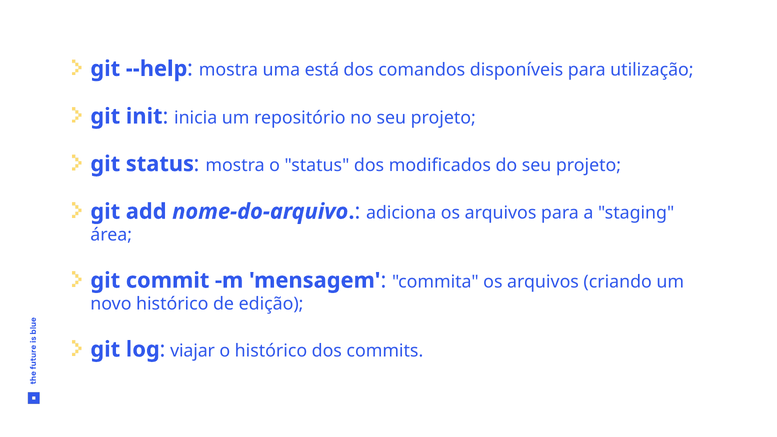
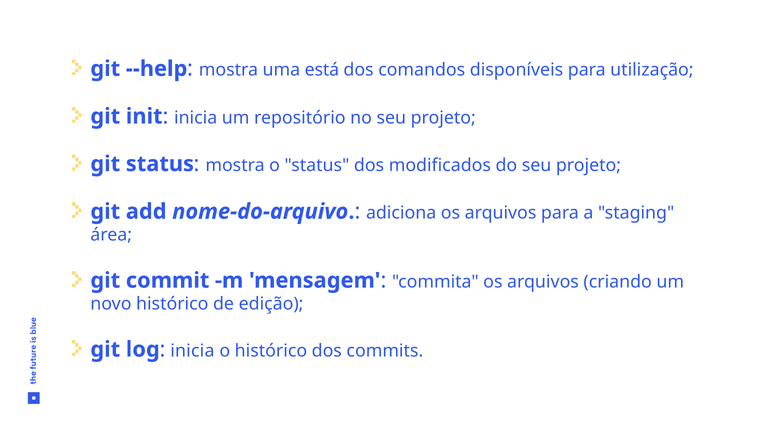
viajar: viajar -> inicia (192, 351)
